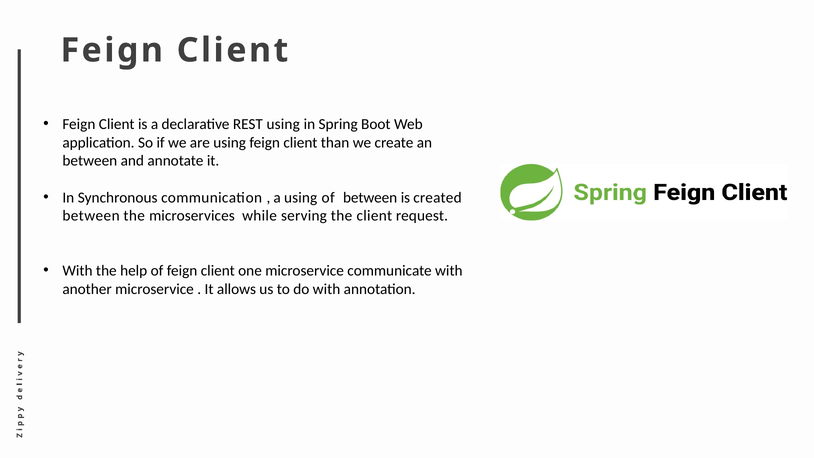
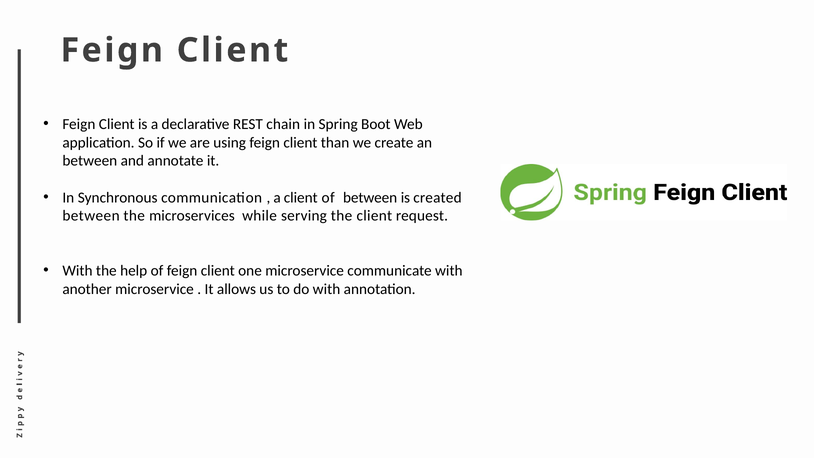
REST using: using -> chain (283, 124)
a using: using -> client (301, 197)
